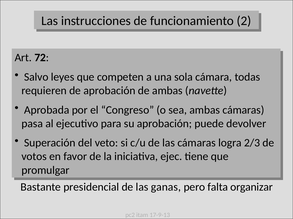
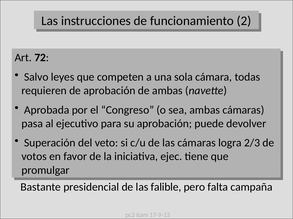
ganas: ganas -> falible (166, 188)
organizar: organizar -> campaña (252, 188)
